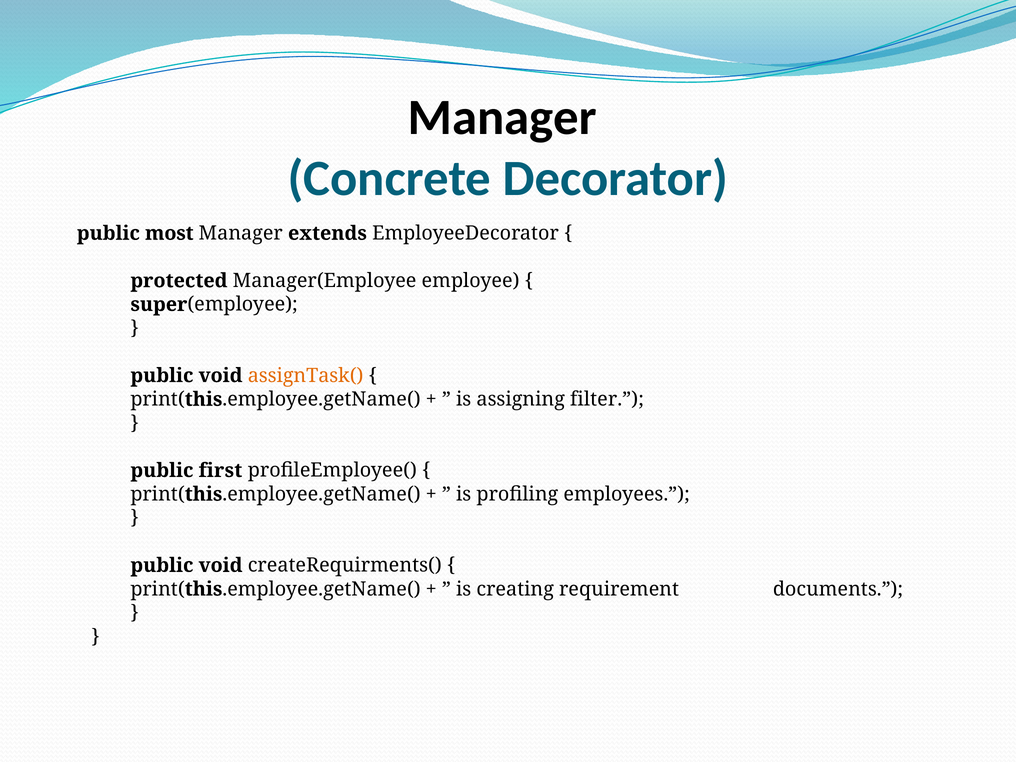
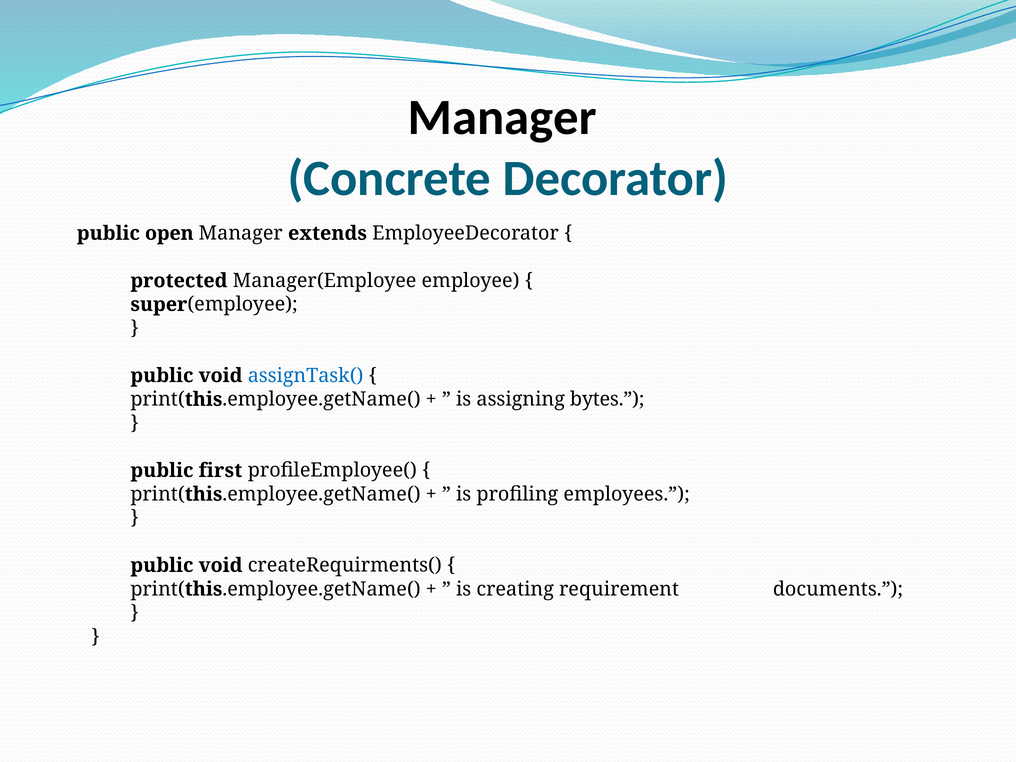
most: most -> open (169, 233)
assignTask( colour: orange -> blue (306, 376)
filter: filter -> bytes (607, 399)
